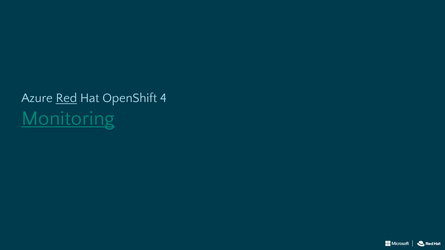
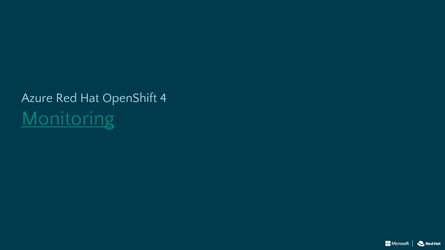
Red underline: present -> none (66, 98)
